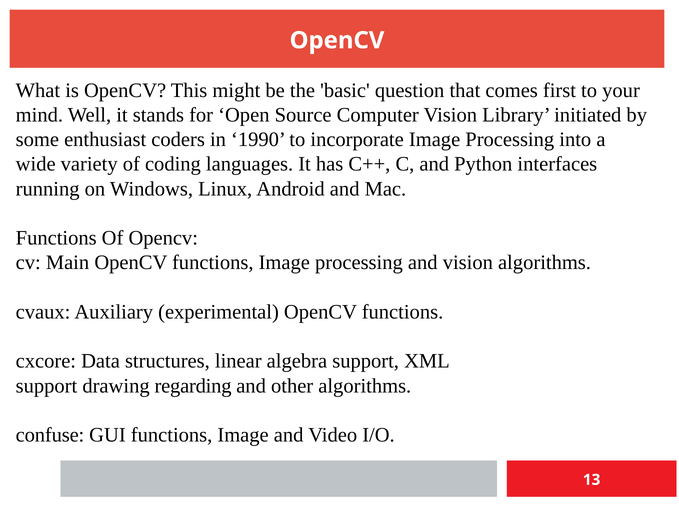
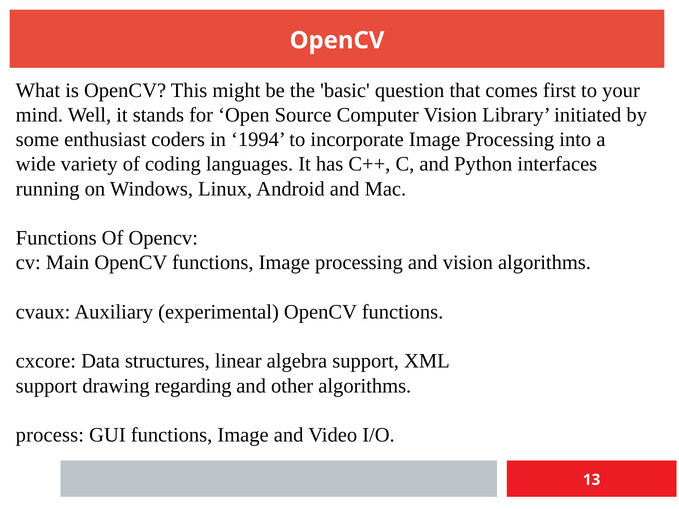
1990: 1990 -> 1994 (258, 140)
confuse: confuse -> process (50, 435)
